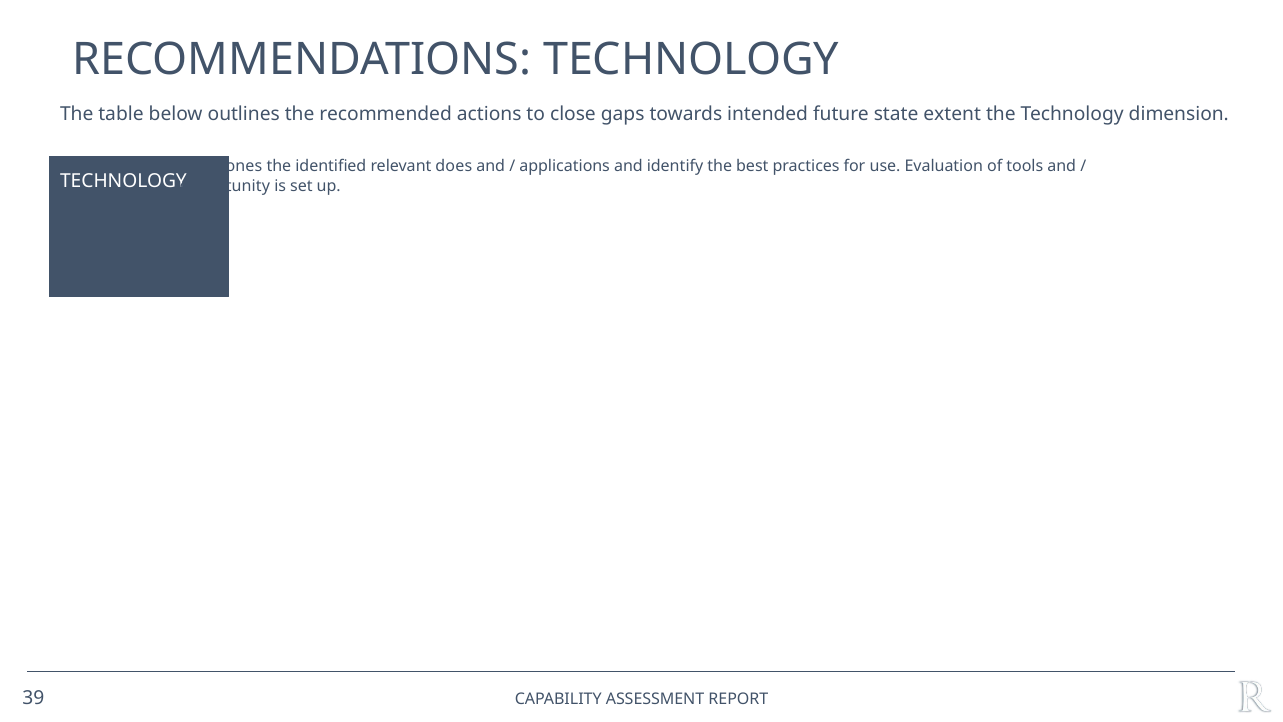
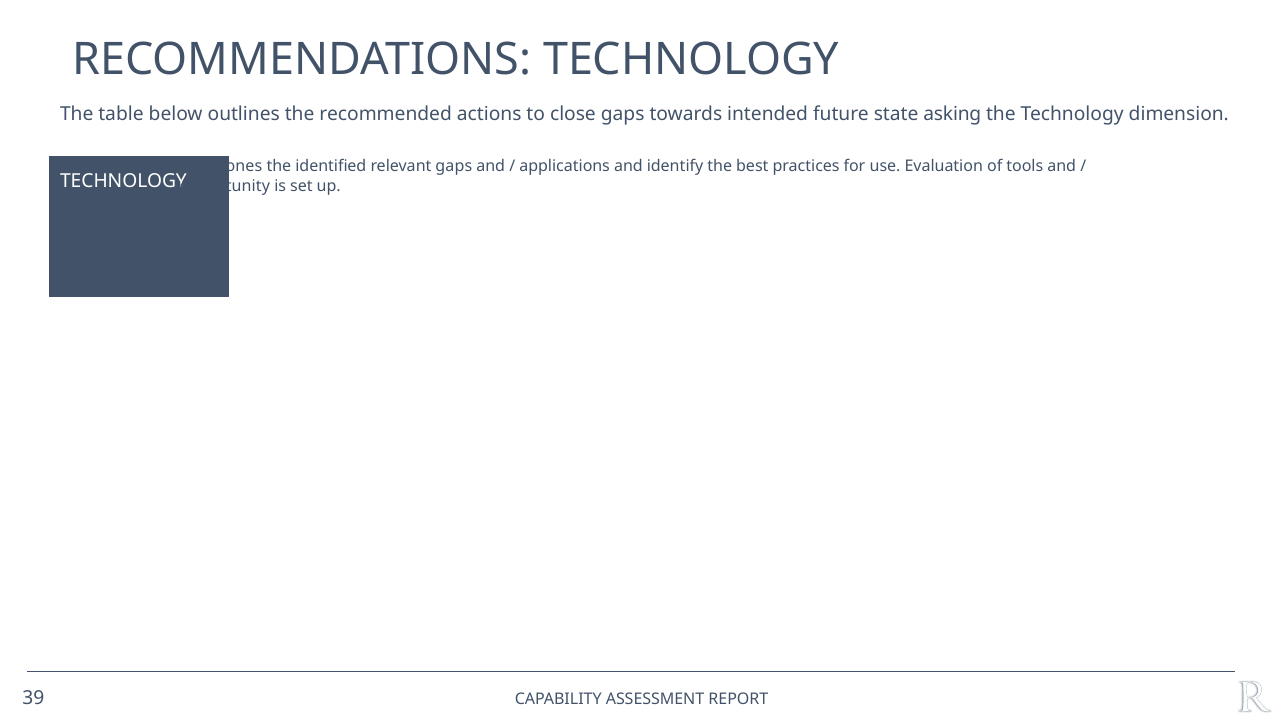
extent: extent -> asking (952, 114)
relevant does: does -> gaps (454, 167)
